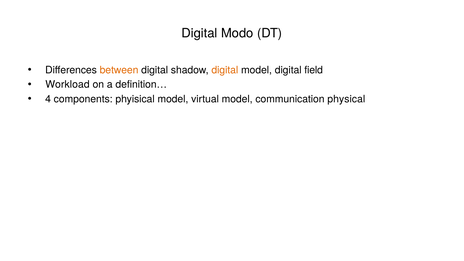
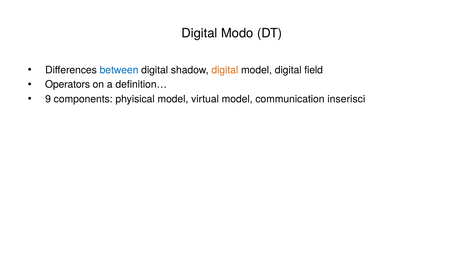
between colour: orange -> blue (119, 70)
Workload: Workload -> Operators (68, 85)
4: 4 -> 9 (48, 99)
physical: physical -> inserisci (346, 99)
